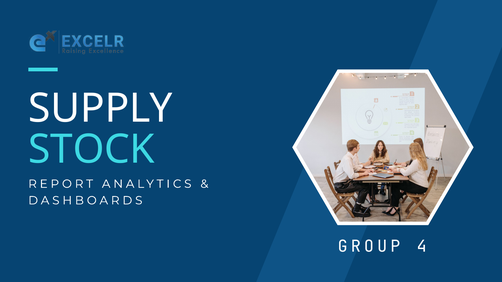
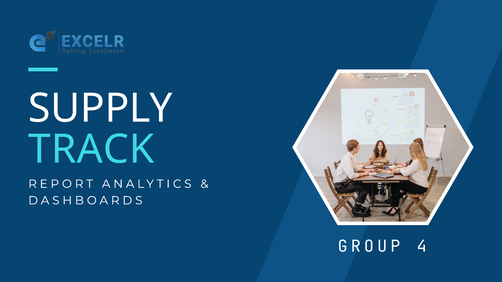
STOCK: STOCK -> TRACK (91, 150)
